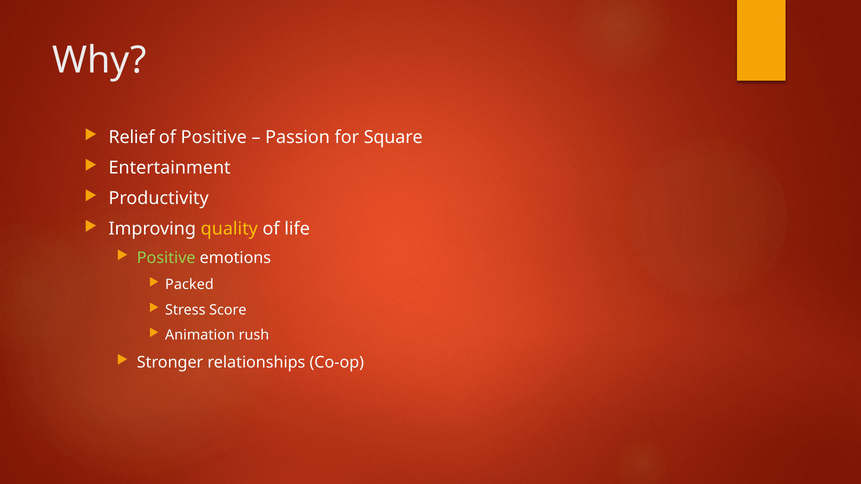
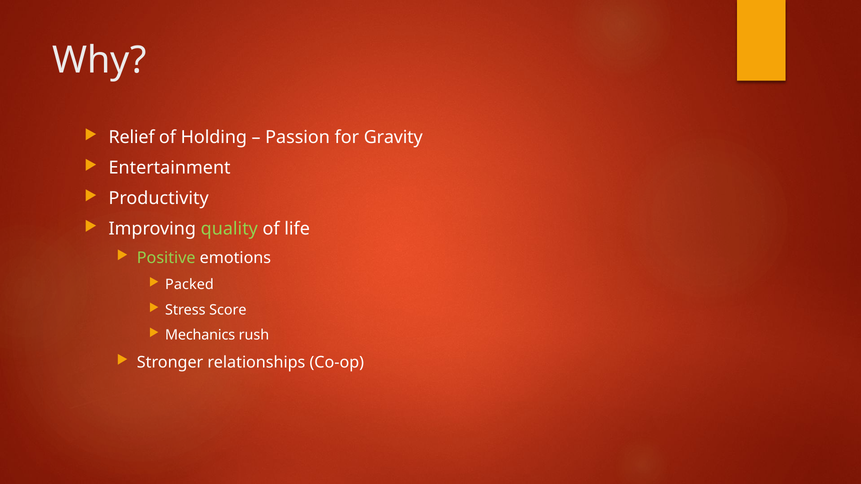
of Positive: Positive -> Holding (214, 138)
Square: Square -> Gravity (393, 138)
quality colour: yellow -> light green (229, 229)
Animation: Animation -> Mechanics (200, 336)
